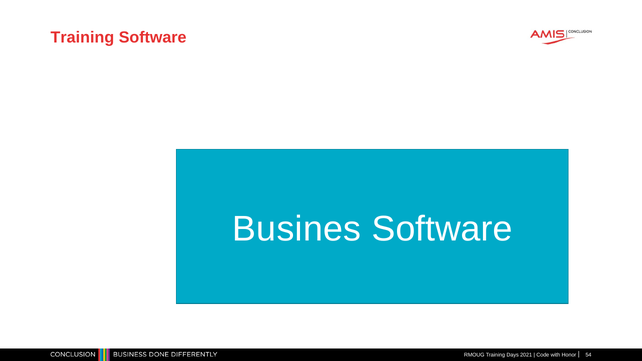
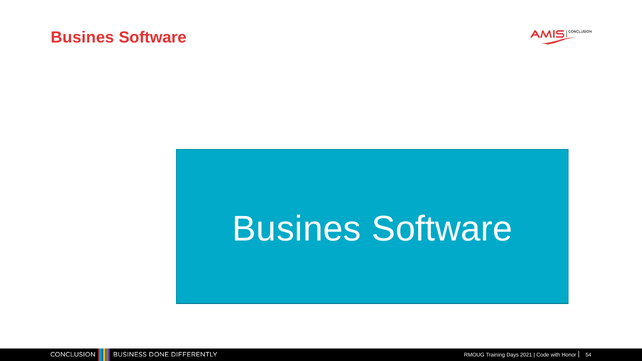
Training: Training -> Busines (82, 37)
